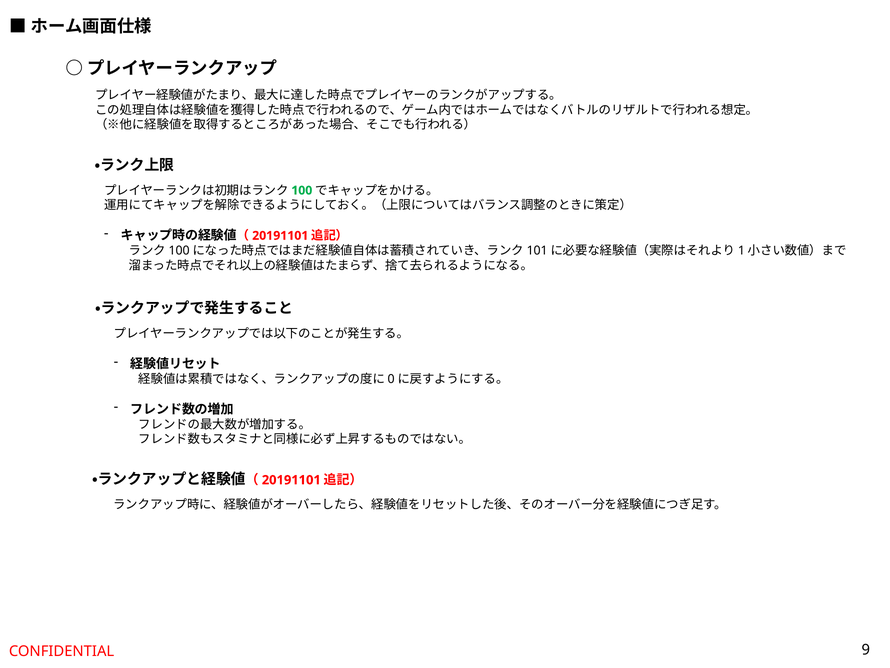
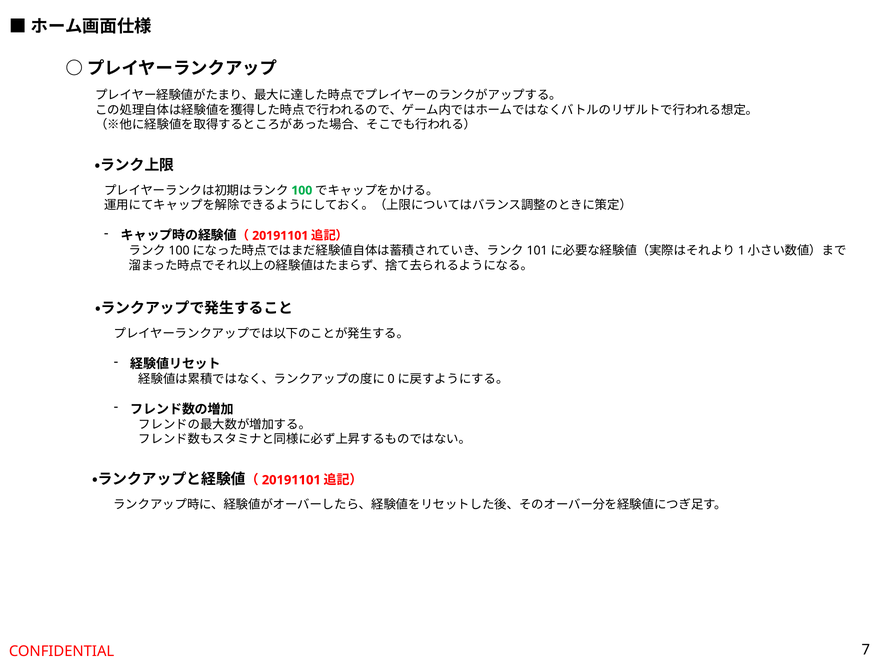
9: 9 -> 7 (866, 650)
